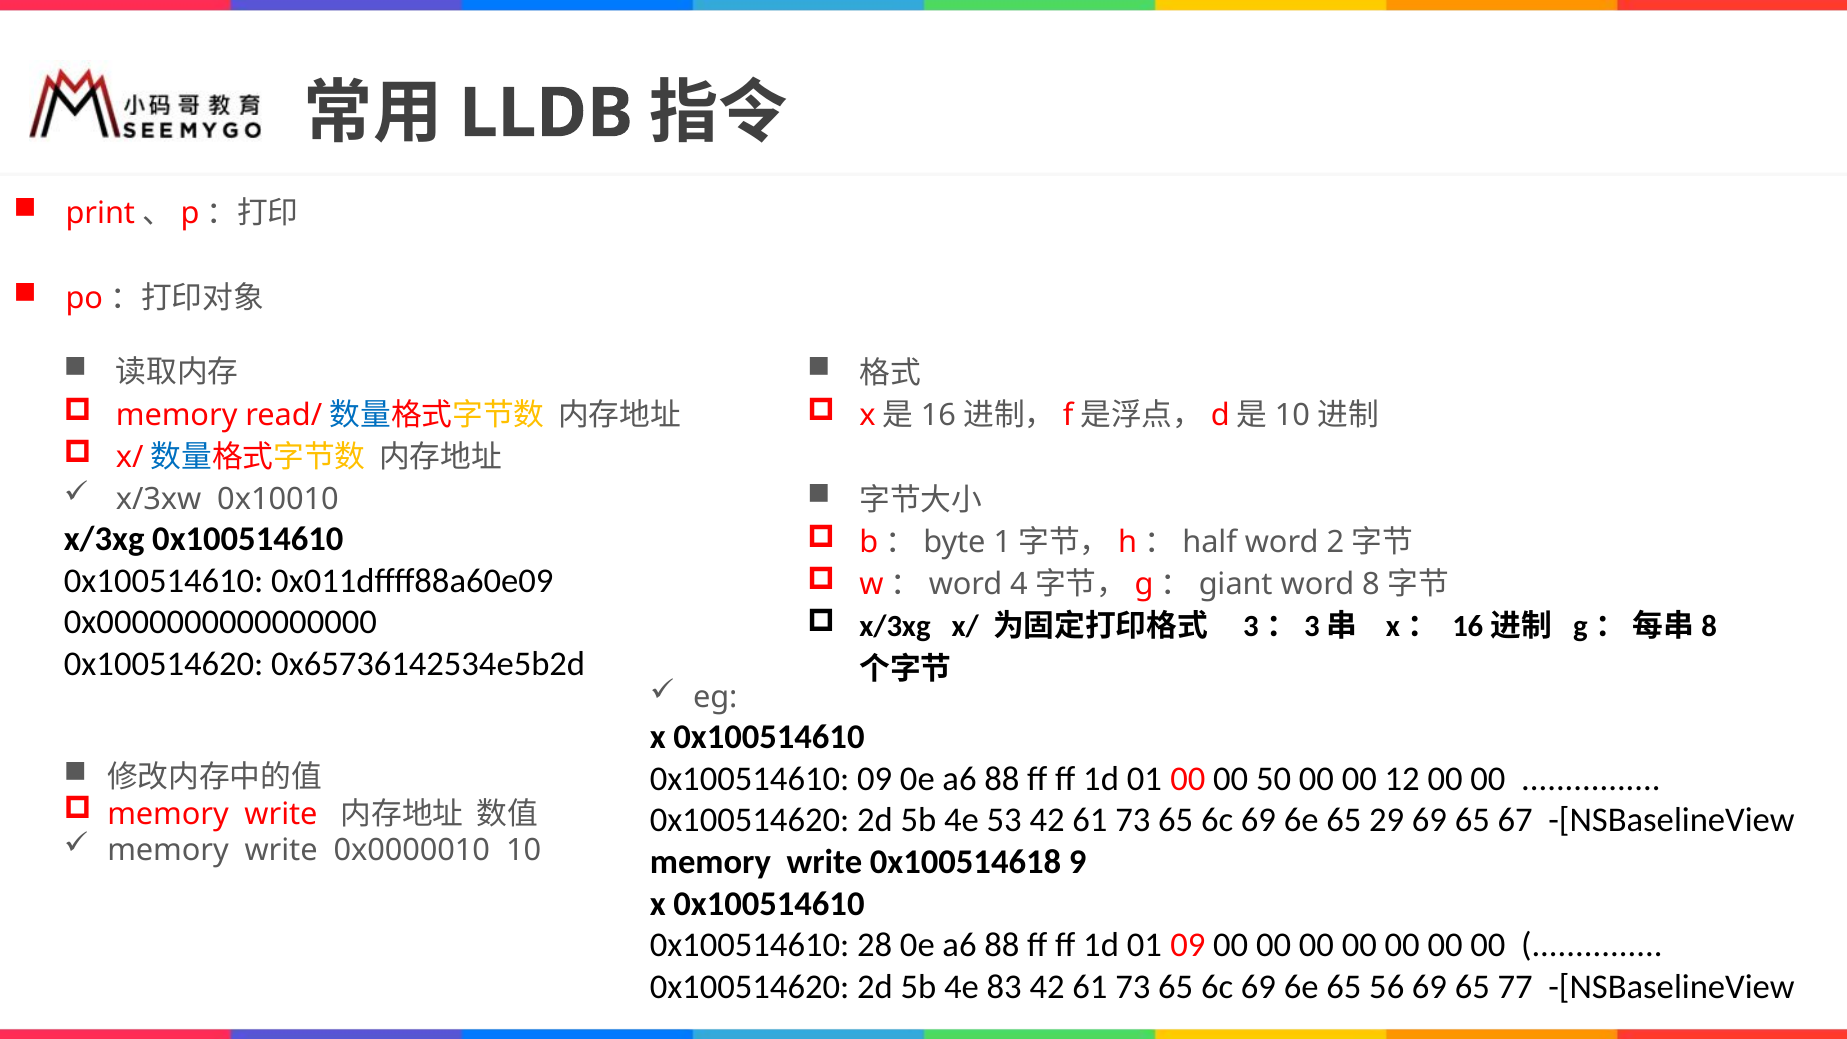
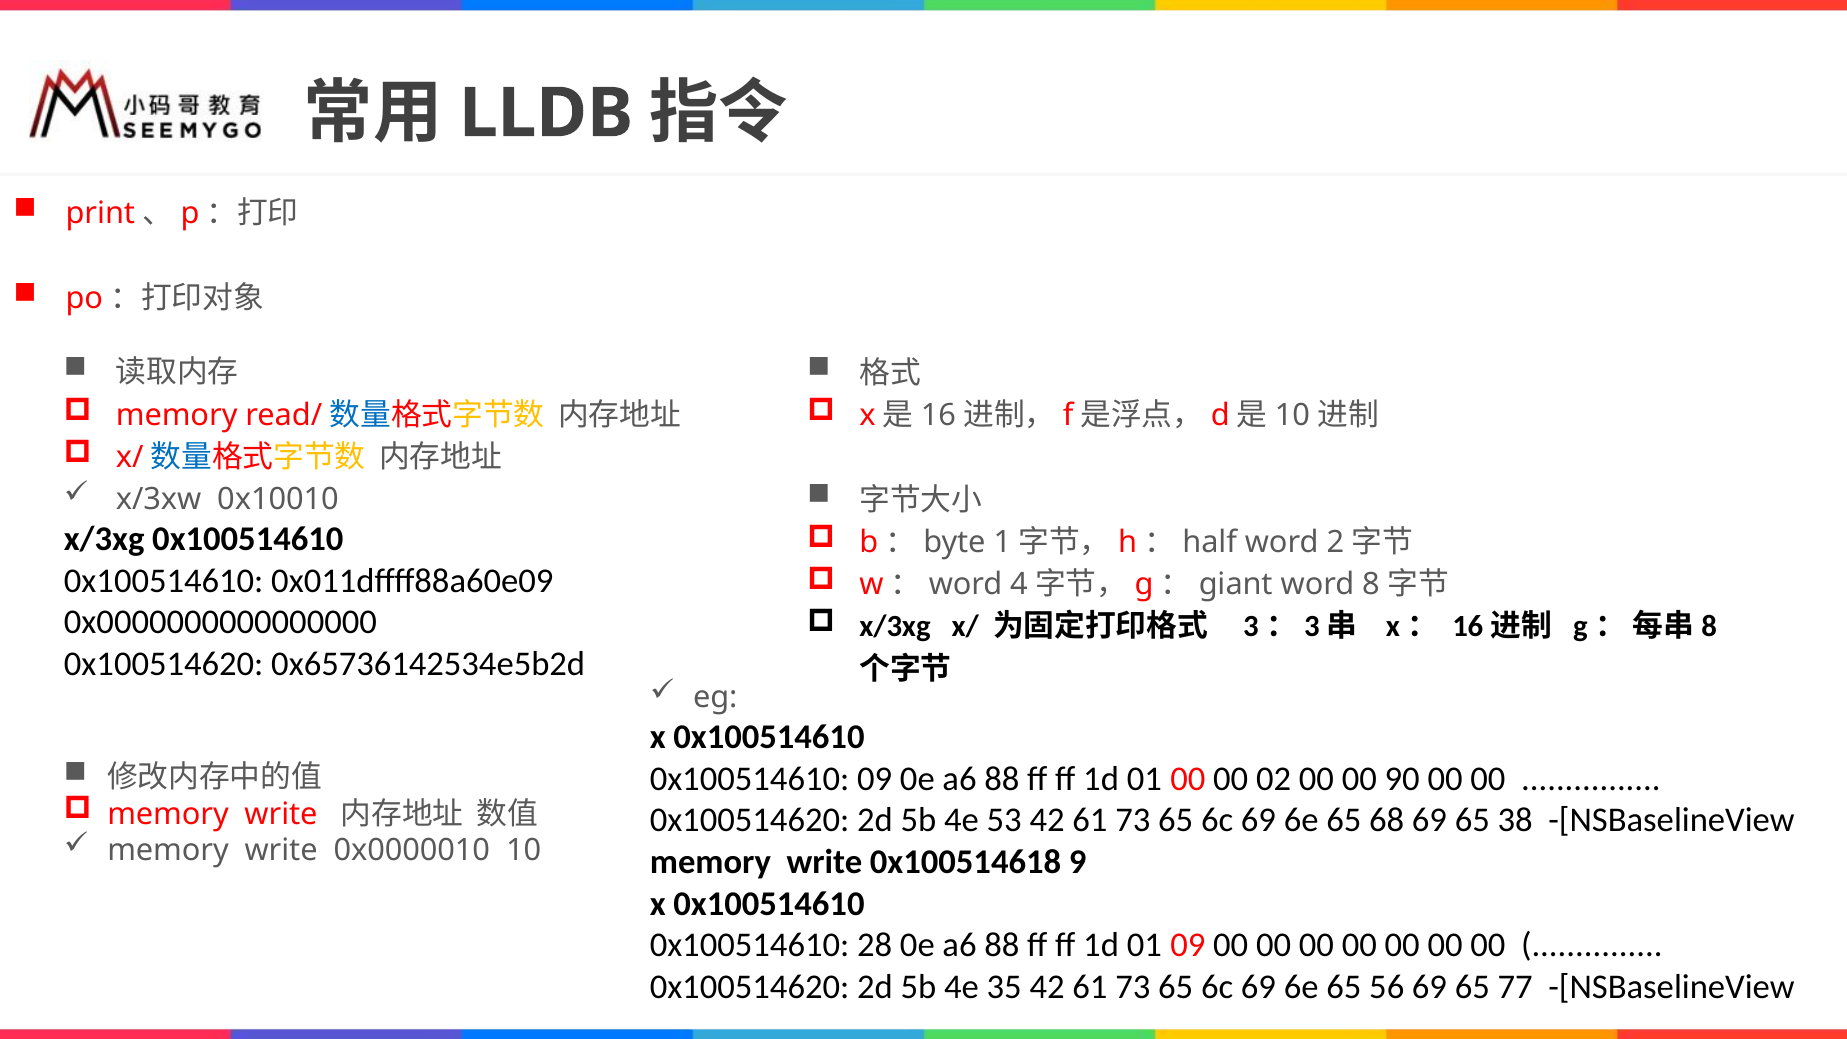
50: 50 -> 02 (1274, 779)
12: 12 -> 90 (1402, 779)
29: 29 -> 68 (1387, 820)
67: 67 -> 38 (1515, 820)
83: 83 -> 35 (1004, 987)
